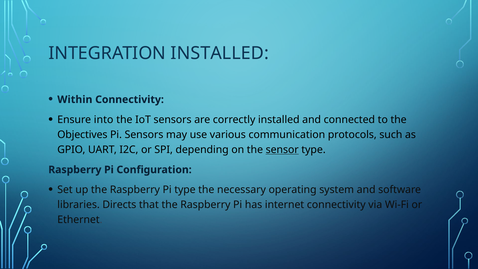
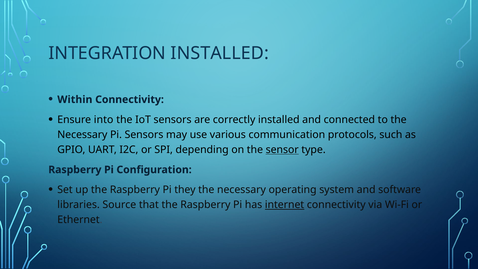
Objectives: Objectives -> Necessary (82, 135)
Pi type: type -> they (185, 190)
Directs: Directs -> Source (119, 205)
internet underline: none -> present (285, 205)
